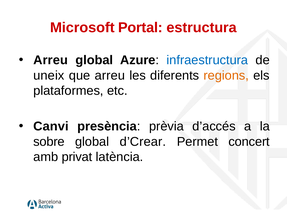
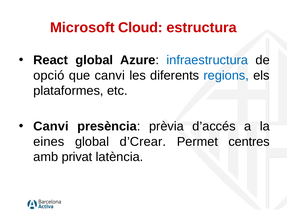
Portal: Portal -> Cloud (140, 28)
Arreu: Arreu -> React (51, 60)
uneix: uneix -> opció (49, 75)
que arreu: arreu -> canvi (110, 75)
regions colour: orange -> blue (226, 75)
sobre: sobre -> eines (49, 142)
concert: concert -> centres (249, 142)
